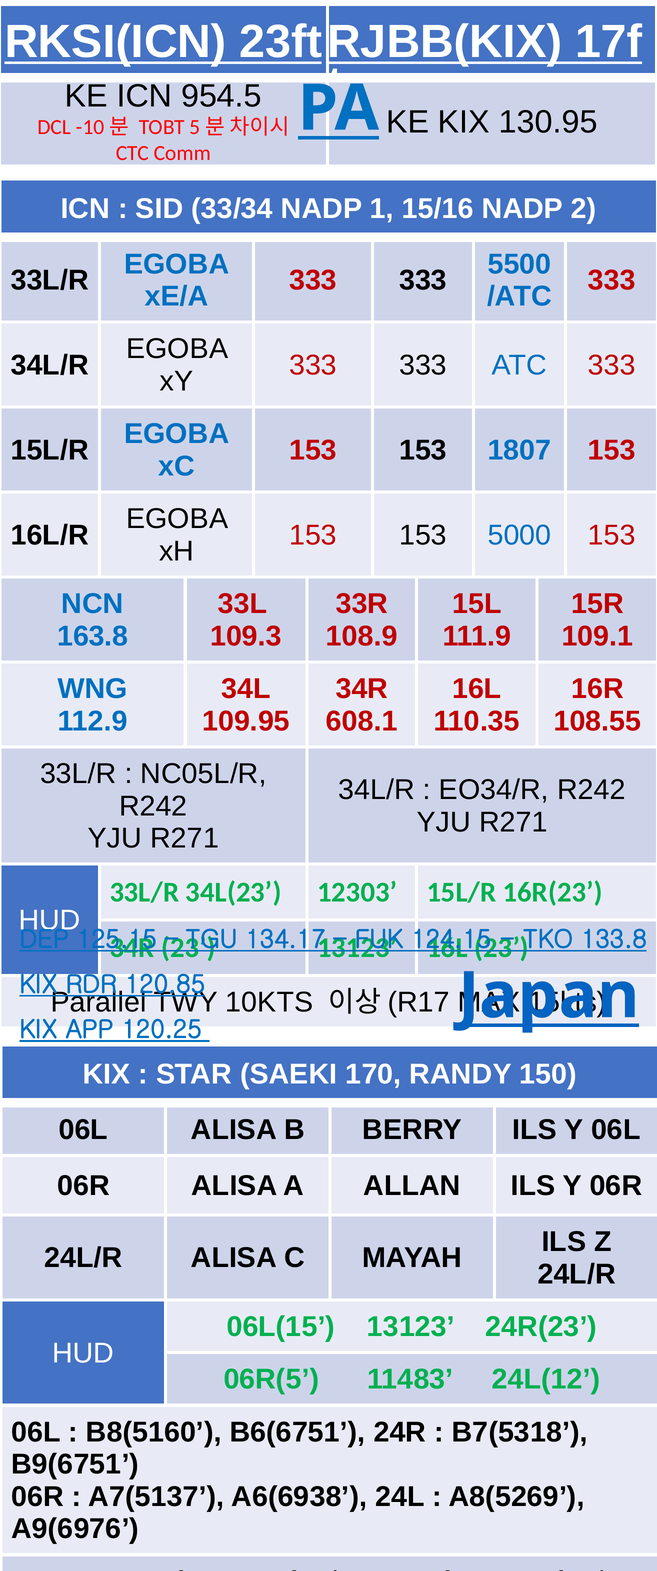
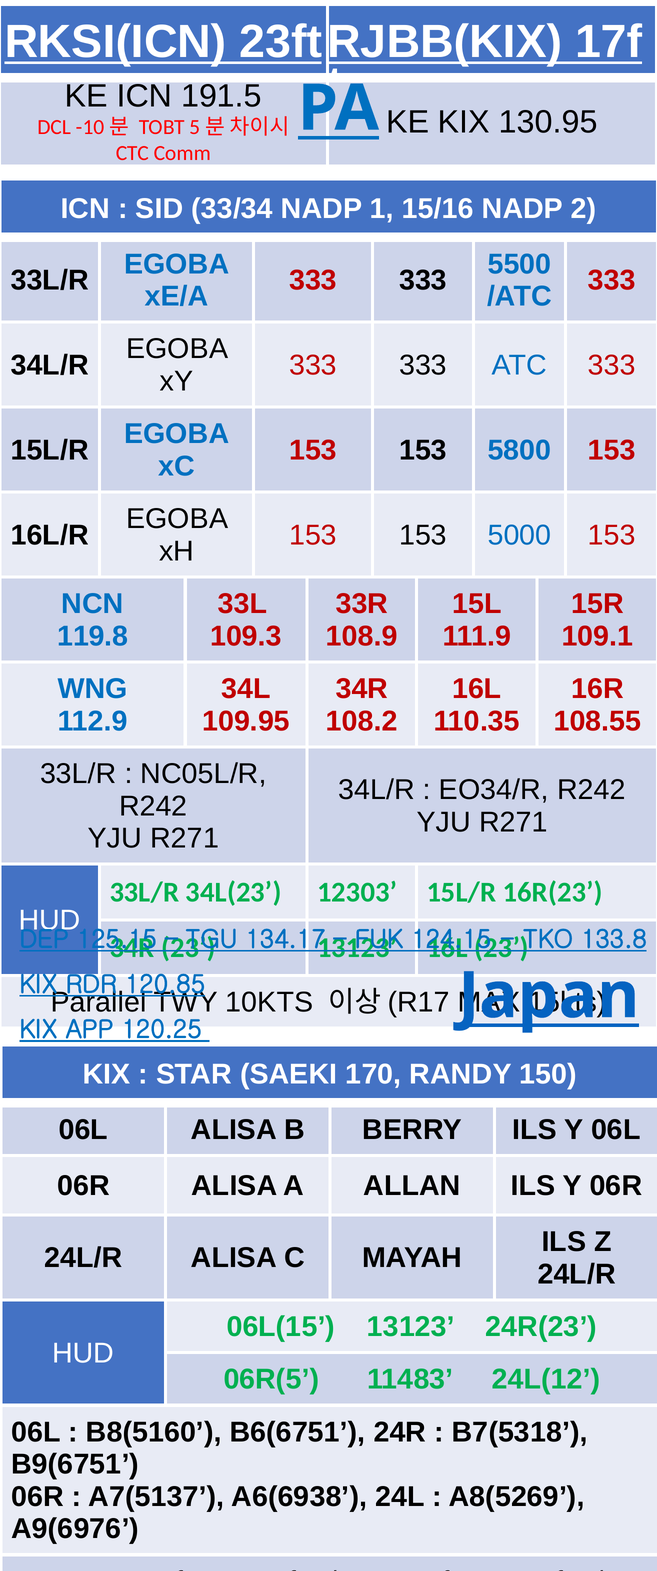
954.5: 954.5 -> 191.5 (221, 96)
1807: 1807 -> 5800 (519, 450)
163.8: 163.8 -> 119.8 (93, 637)
608.1: 608.1 -> 108.2 (362, 722)
